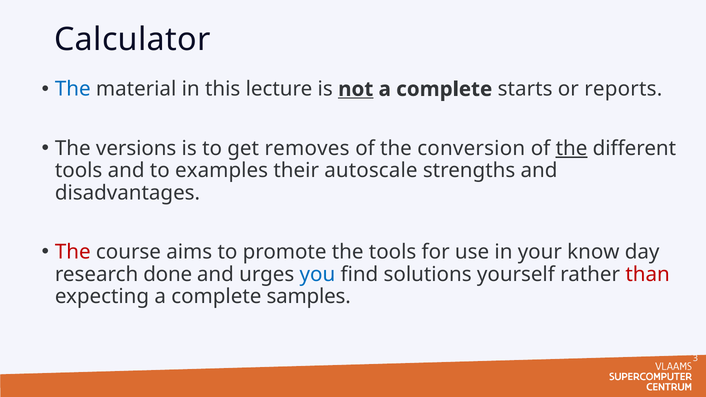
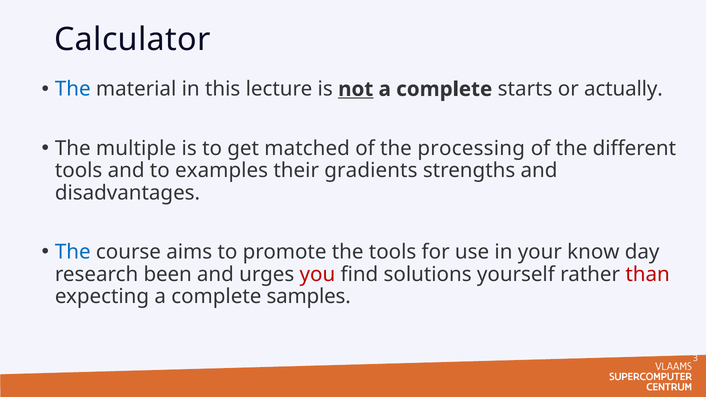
reports: reports -> actually (623, 89)
versions: versions -> multiple (136, 148)
removes: removes -> matched (307, 148)
conversion: conversion -> processing (471, 148)
the underline: present -> none (572, 148)
autoscale: autoscale -> gradients (371, 171)
The colour: red -> blue (73, 252)
done: done -> been (168, 274)
you colour: blue -> red (317, 274)
